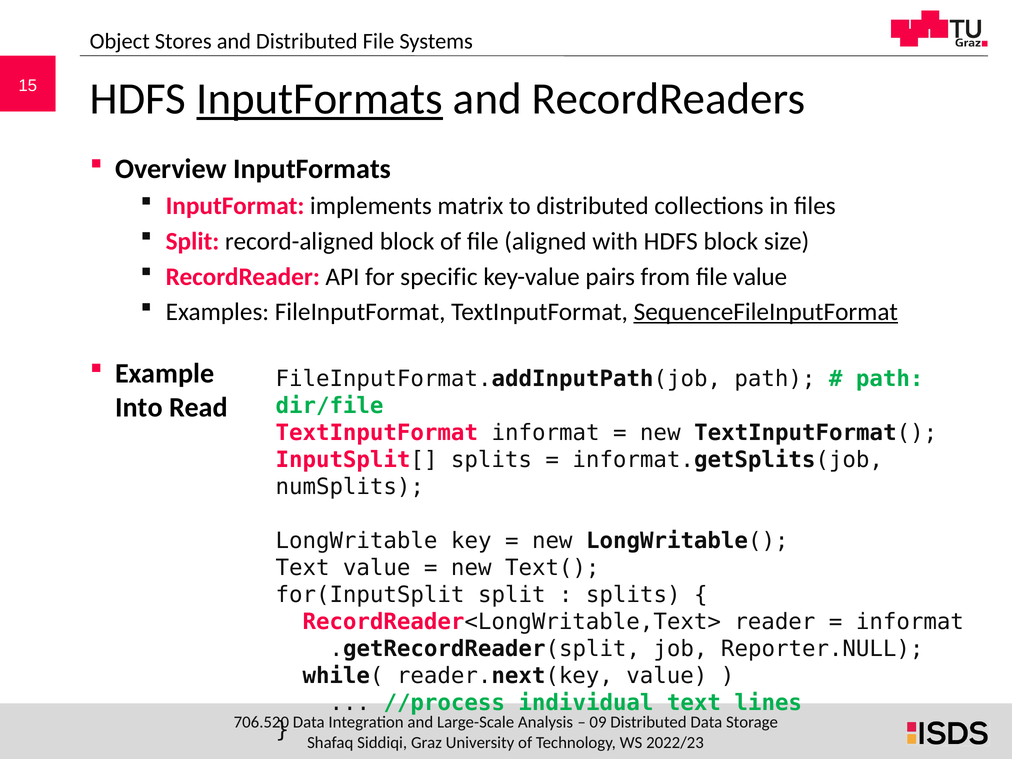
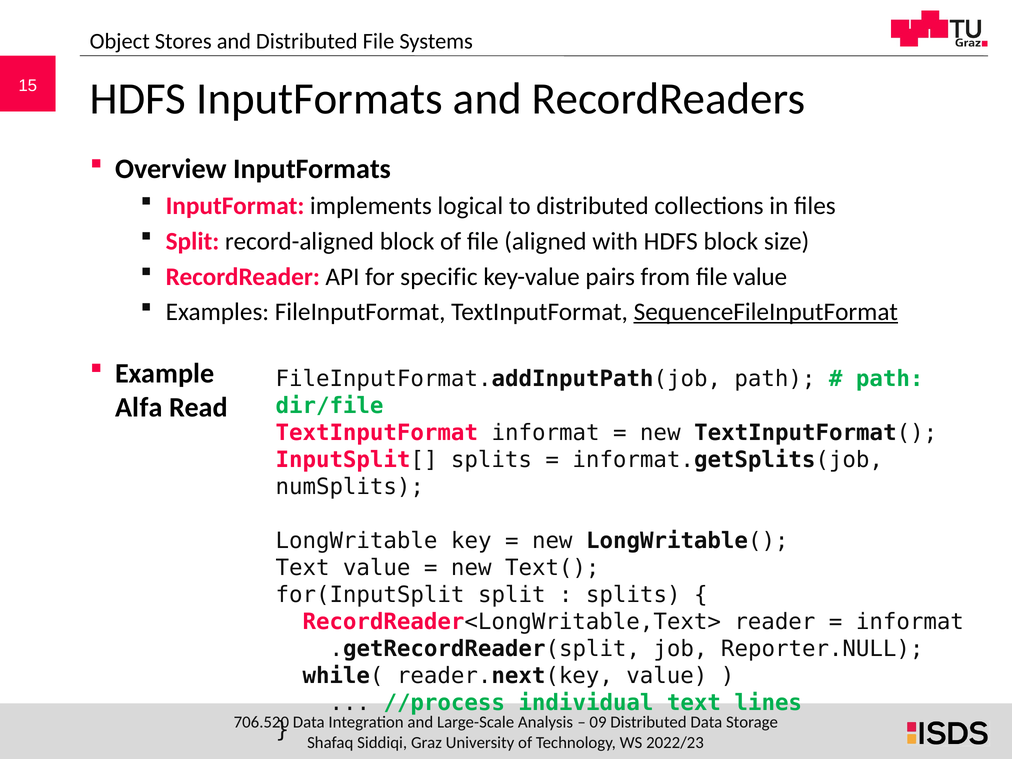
InputFormats underline: present -> none (320, 99)
matrix: matrix -> logical (470, 206)
Into: Into -> Alfa (139, 407)
